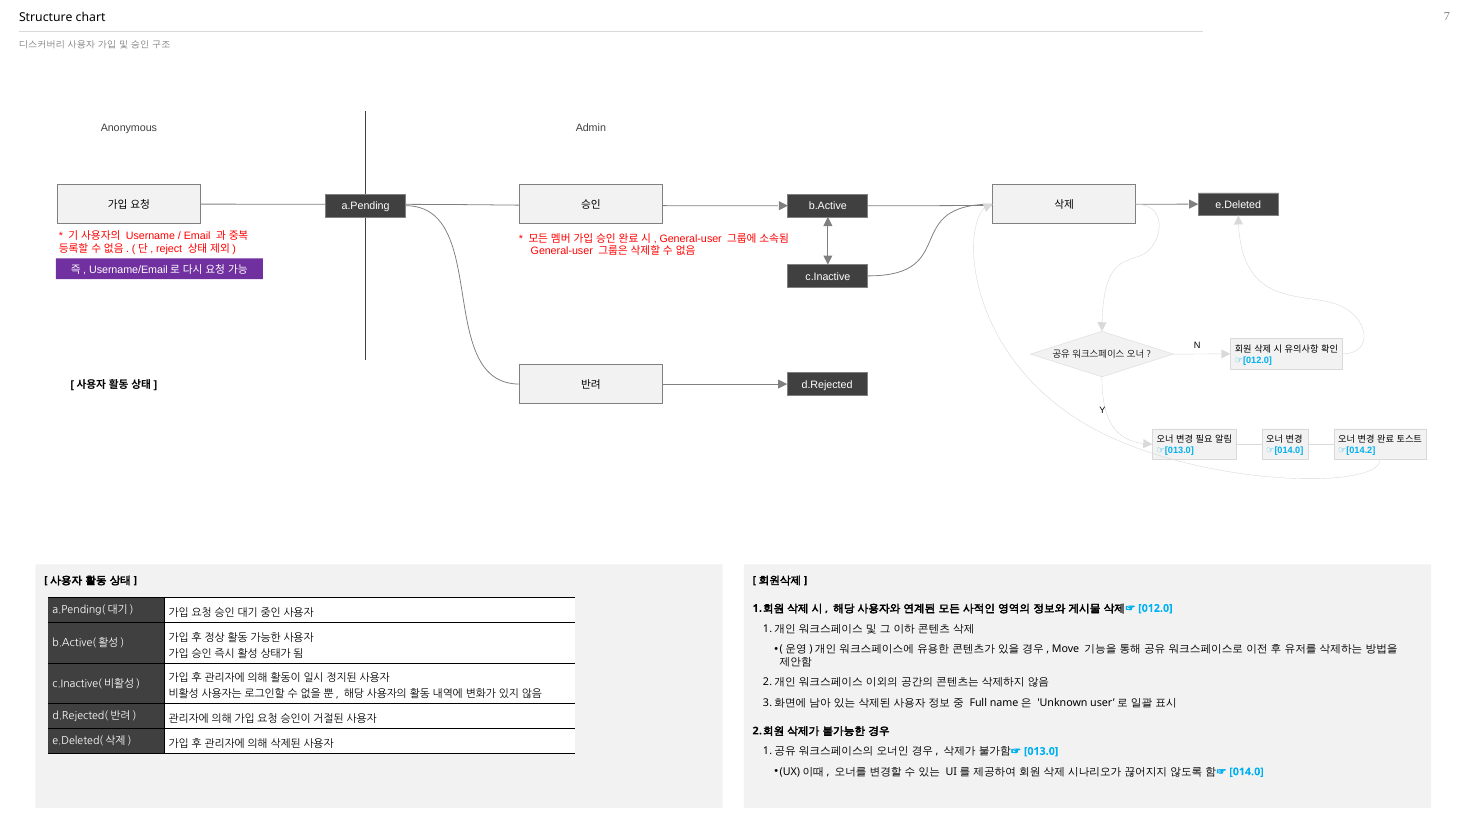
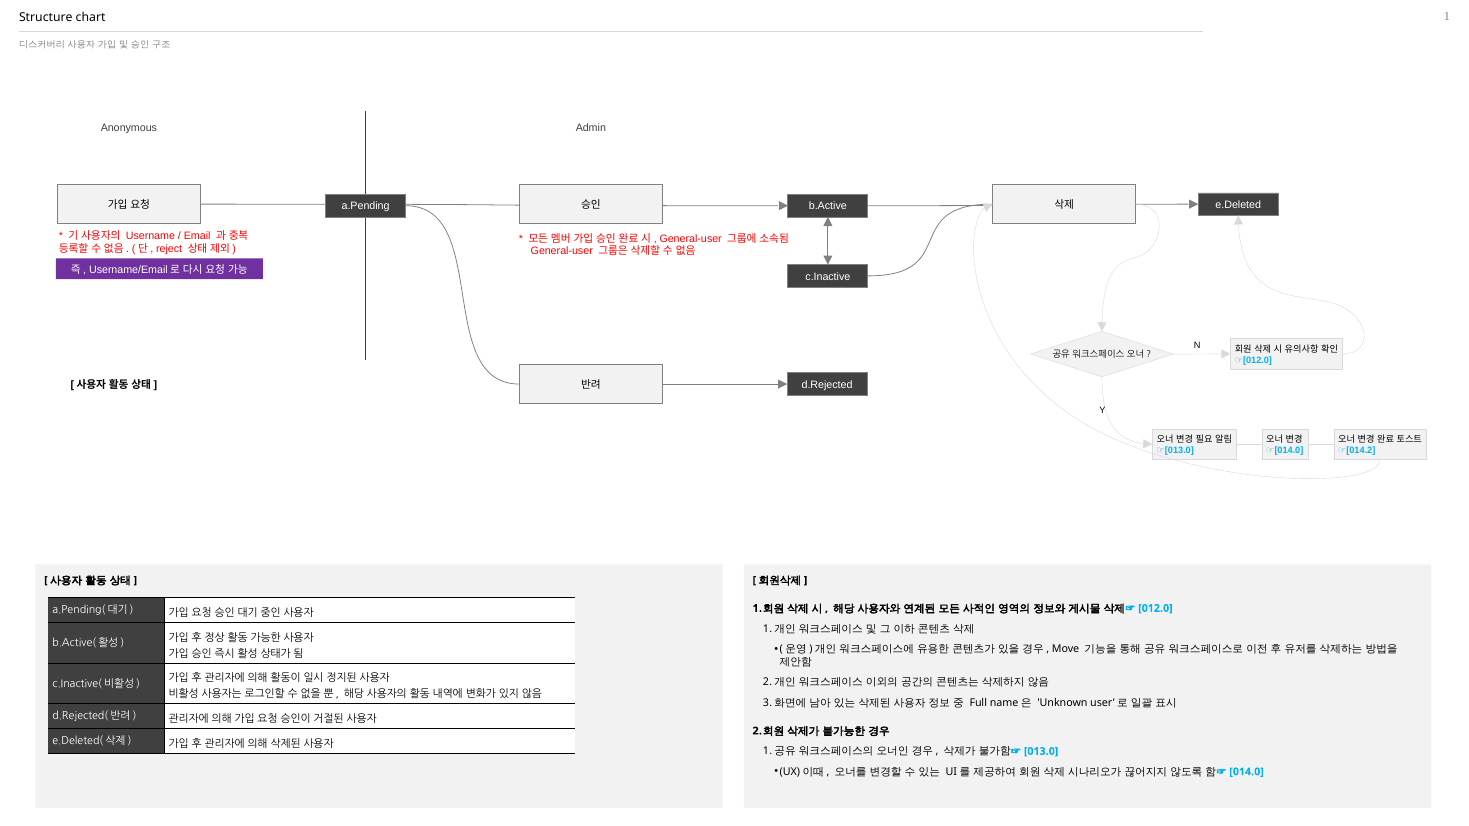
7: 7 -> 1 (1447, 17)
